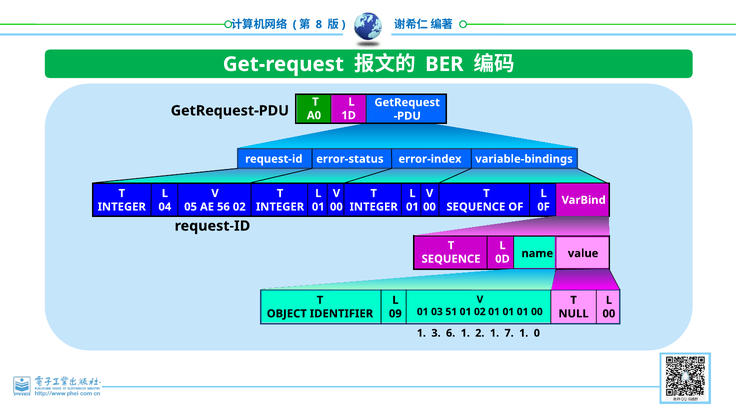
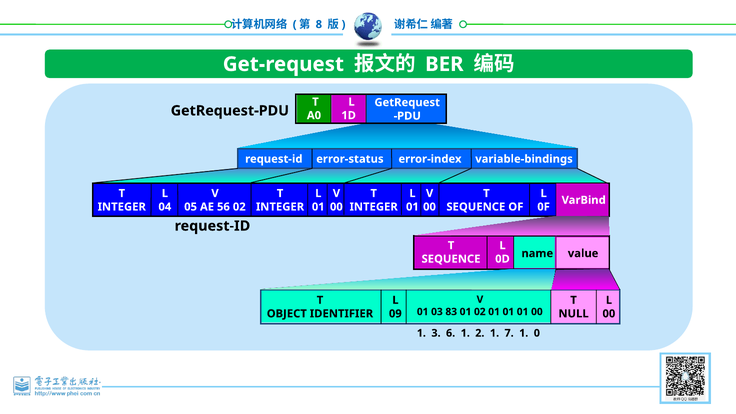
51: 51 -> 83 (451, 312)
